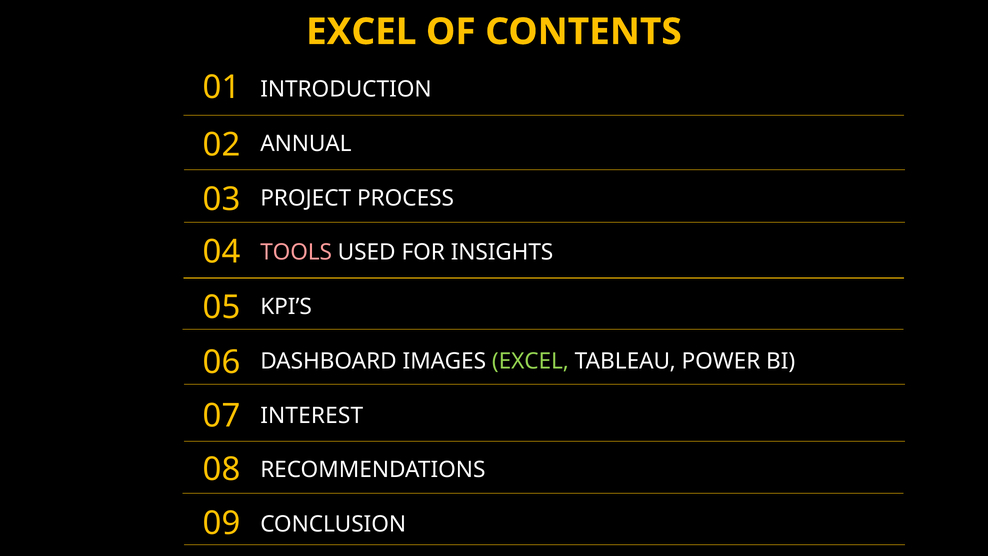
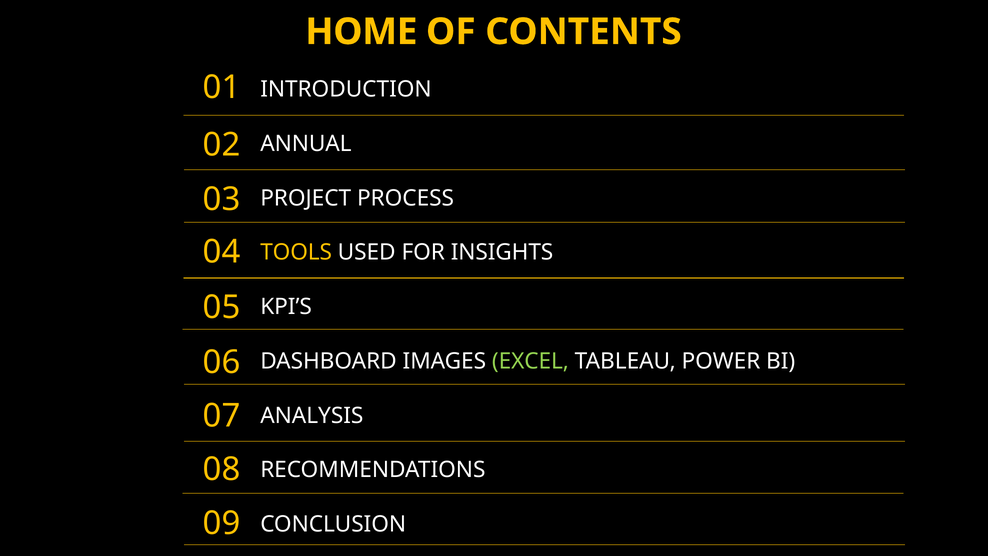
EXCEL: EXCEL -> HOME (361, 32)
TOOLS colour: pink -> yellow (296, 252)
INTEREST: INTEREST -> ANALYSIS (312, 415)
